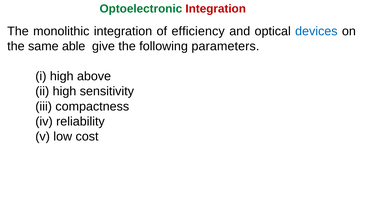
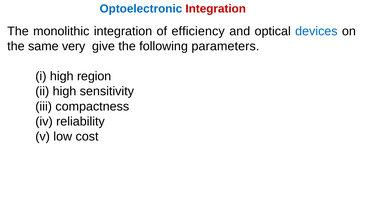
Optoelectronic colour: green -> blue (141, 9)
able: able -> very (74, 46)
above: above -> region (94, 76)
